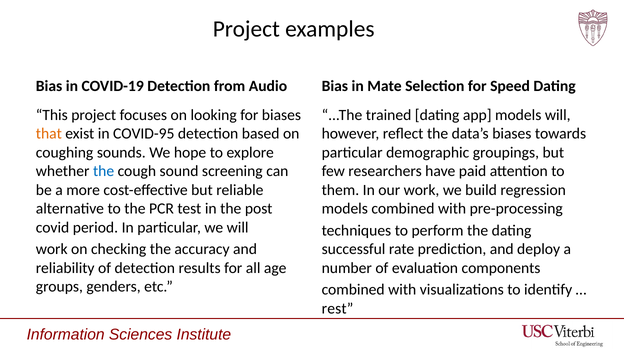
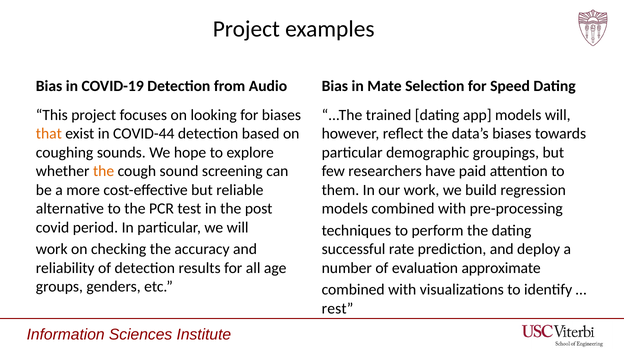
COVID-95: COVID-95 -> COVID-44 (144, 134)
the colour: blue -> orange (104, 171)
components: components -> approximate (501, 268)
